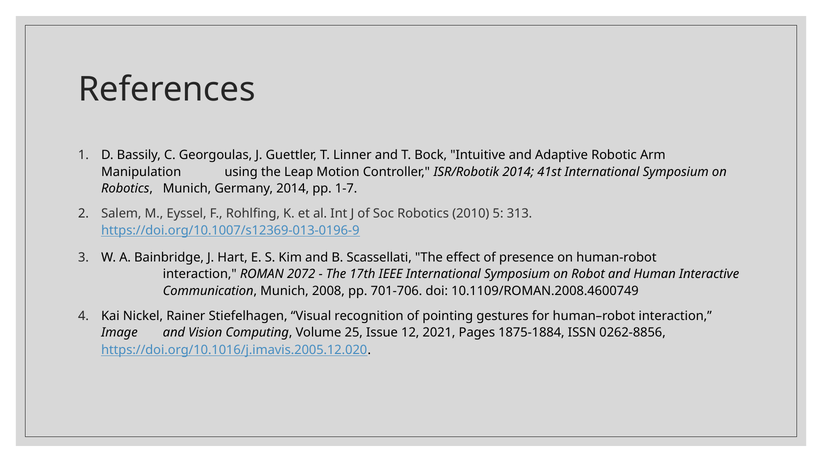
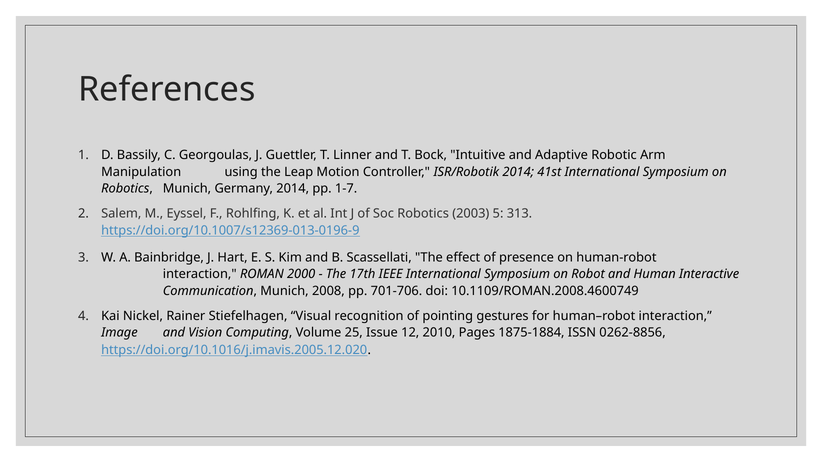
2010: 2010 -> 2003 (471, 214)
2072: 2072 -> 2000 (301, 274)
2021: 2021 -> 2010 (439, 333)
